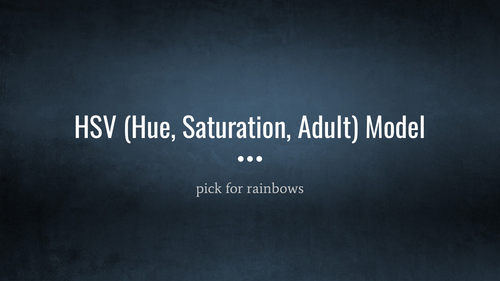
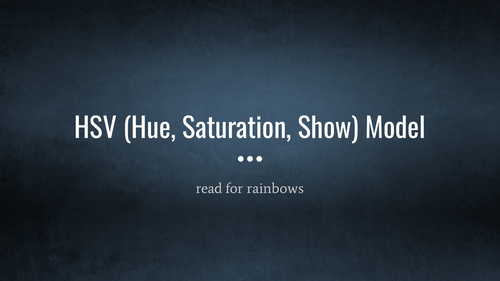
Adult: Adult -> Show (328, 129)
pick: pick -> read (209, 188)
